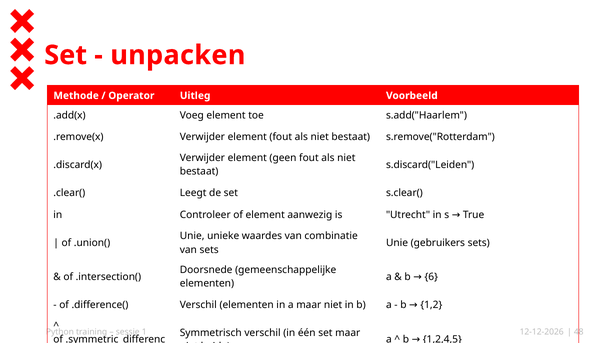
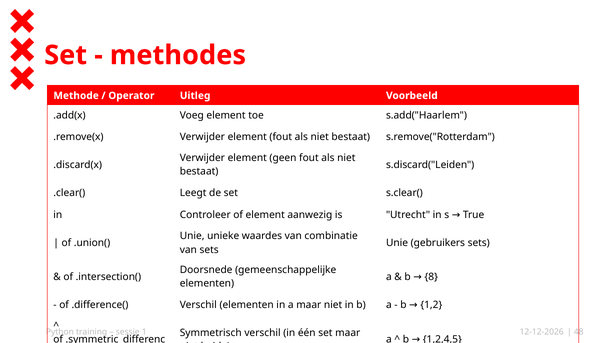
unpacken: unpacken -> methodes (178, 55)
6: 6 -> 8 (431, 277)
